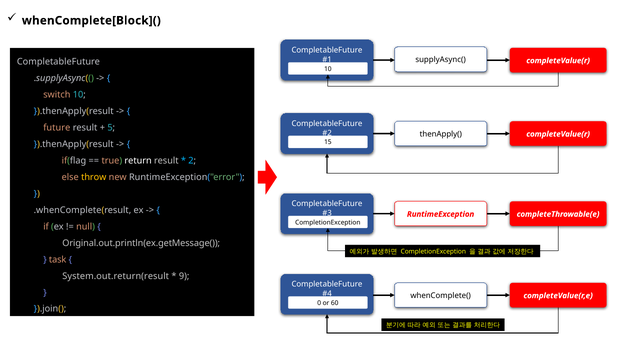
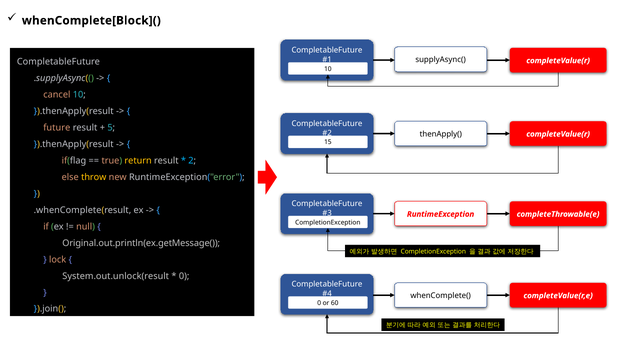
switch: switch -> cancel (57, 95)
return colour: white -> yellow (138, 161)
task: task -> lock (58, 260)
System.out.return(result: System.out.return(result -> System.out.unlock(result (116, 276)
9: 9 -> 0 (184, 276)
